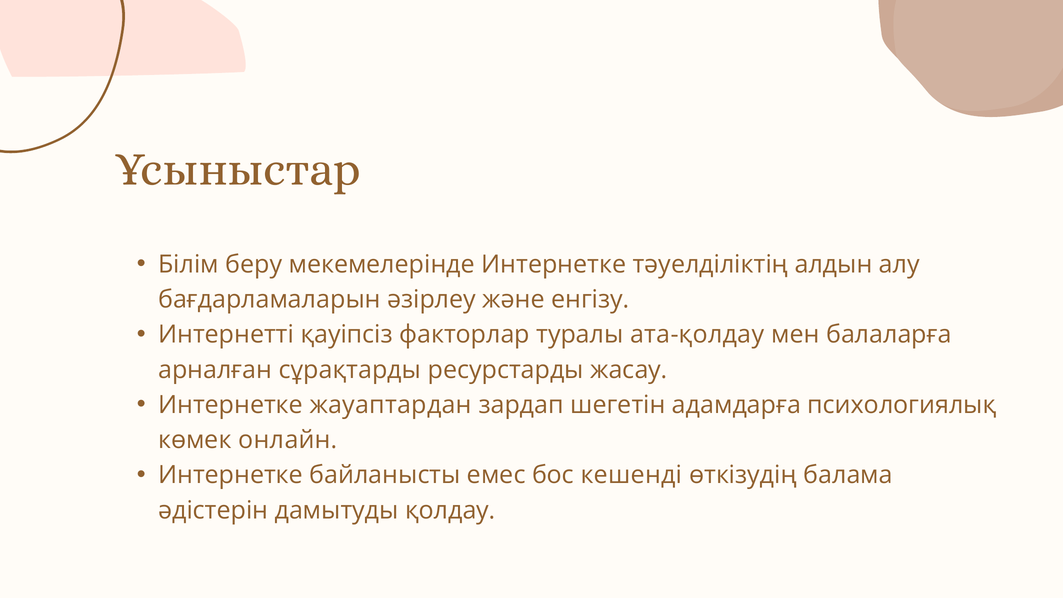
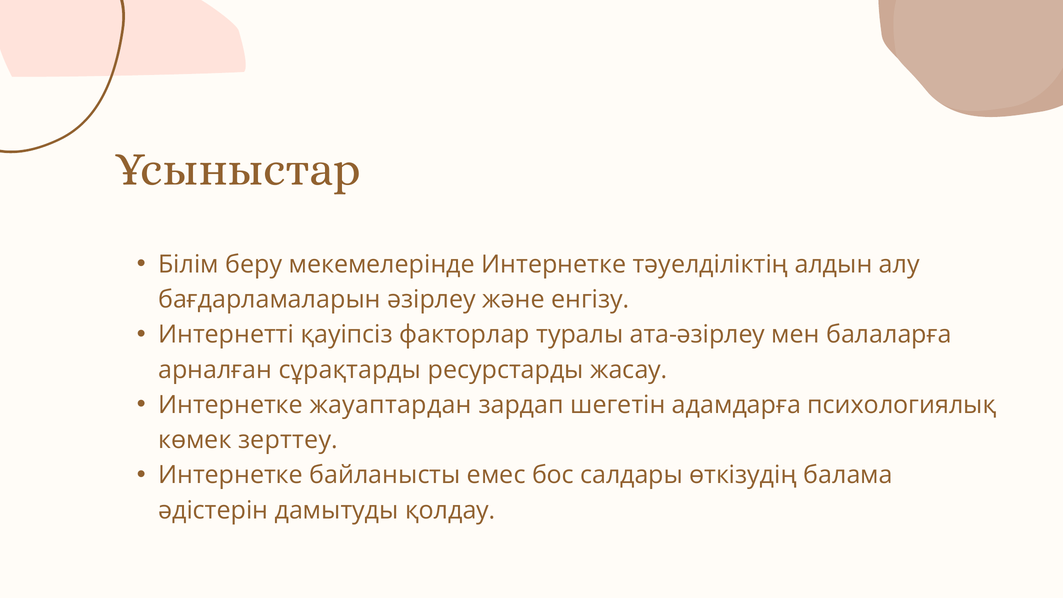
ата-қолдау: ата-қолдау -> ата-әзірлеу (697, 335)
онлайн: онлайн -> зерттеу (288, 440)
кешенді: кешенді -> салдары (632, 475)
